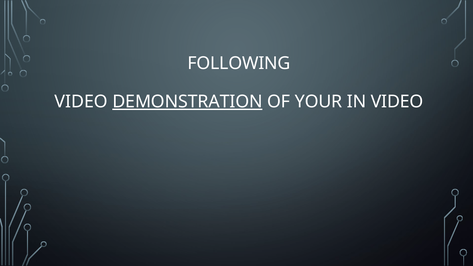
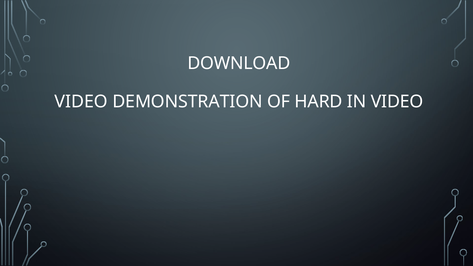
FOLLOWING: FOLLOWING -> DOWNLOAD (239, 63)
DEMONSTRATION underline: present -> none (187, 102)
YOUR: YOUR -> HARD (319, 102)
